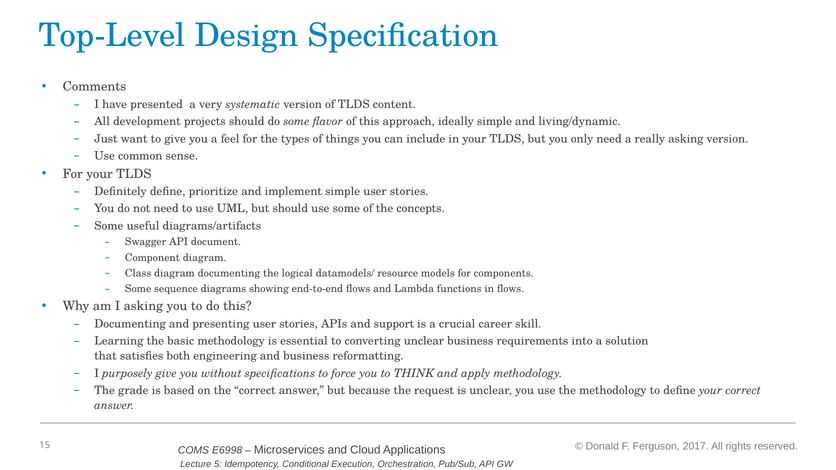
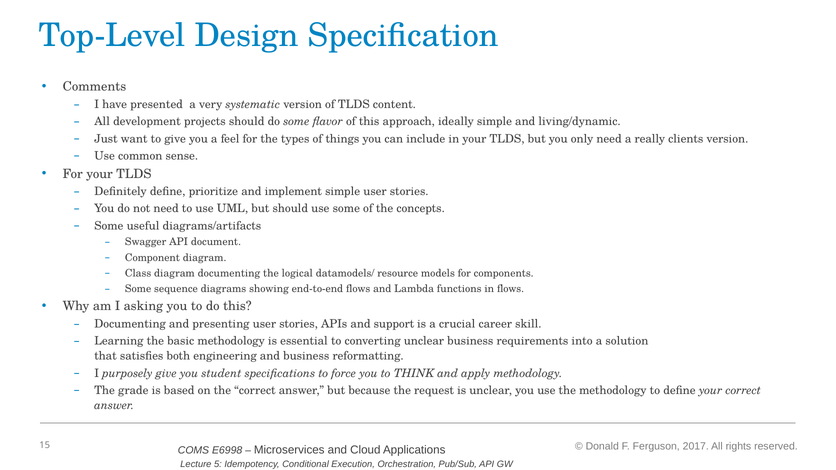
really asking: asking -> clients (686, 139)
without: without -> student (221, 373)
